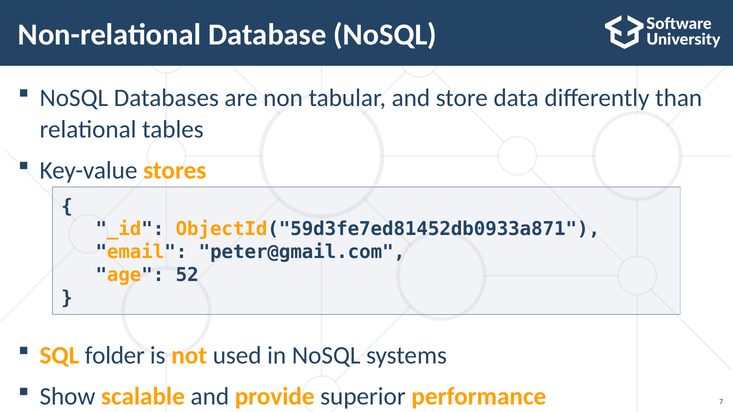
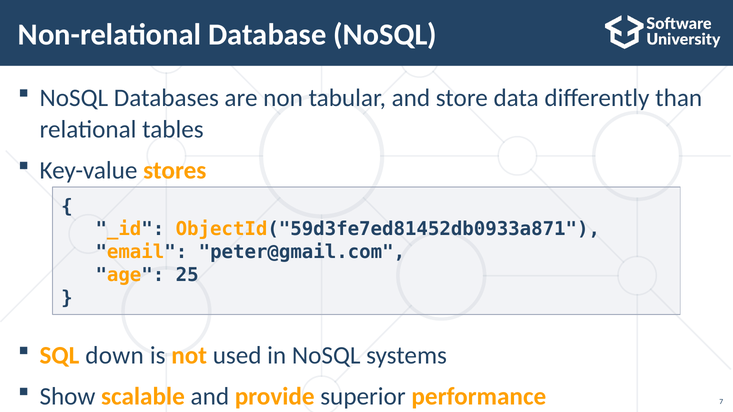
52: 52 -> 25 (187, 275)
folder: folder -> down (115, 356)
